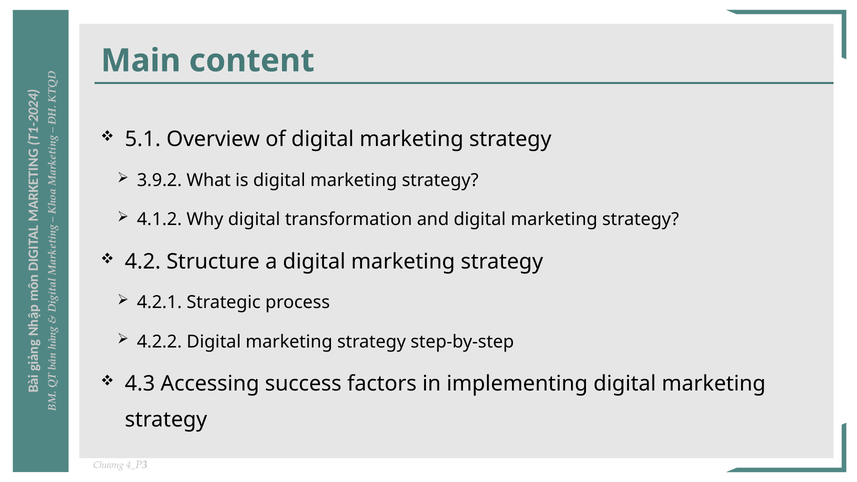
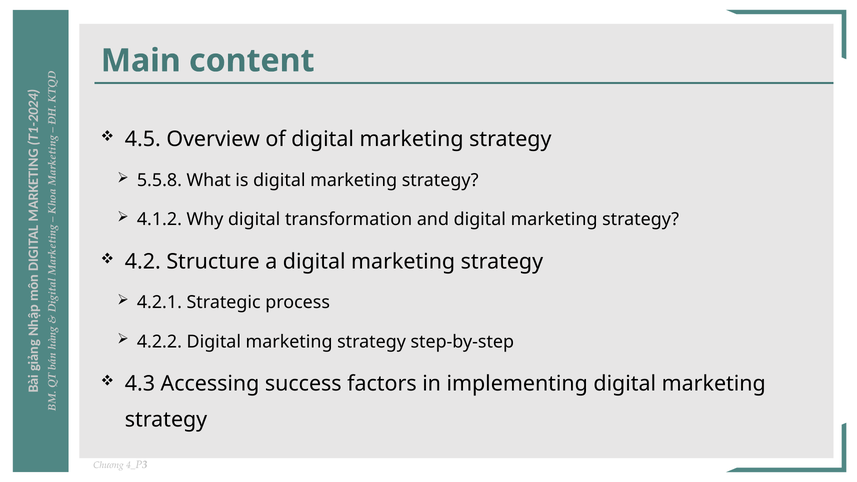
5.1: 5.1 -> 4.5 (143, 139)
3.9.2: 3.9.2 -> 5.5.8 (159, 180)
